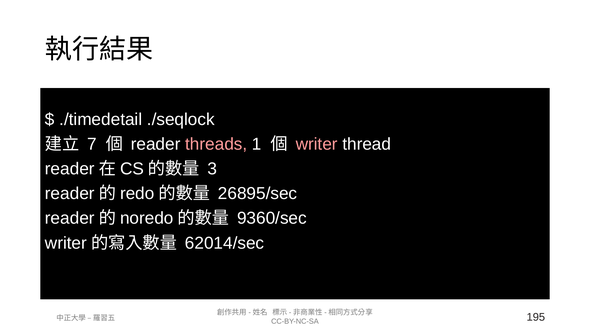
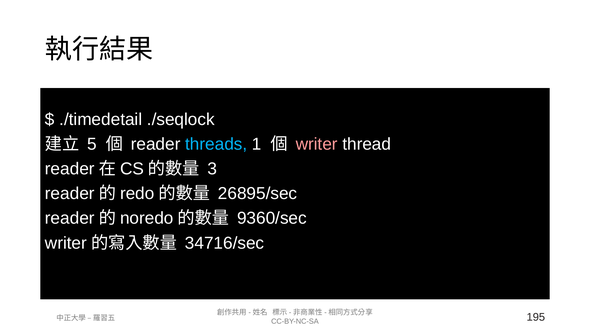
7: 7 -> 5 (92, 144)
threads colour: pink -> light blue (216, 144)
62014/sec: 62014/sec -> 34716/sec (225, 243)
